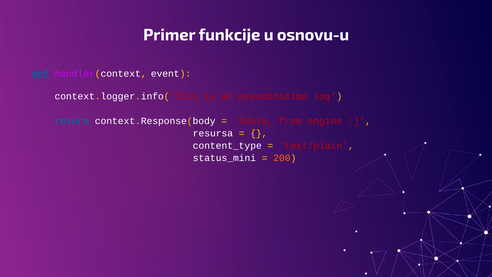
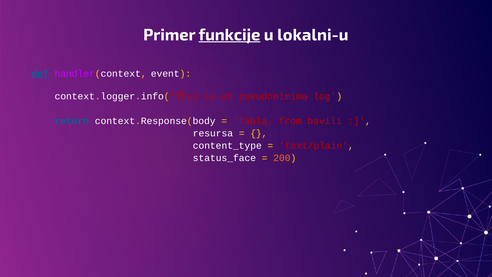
funkcije underline: none -> present (229, 35)
osnovu-u: osnovu-u -> lokalni-u (313, 35)
engine: engine -> bavili (325, 121)
status_mini: status_mini -> status_face (224, 158)
